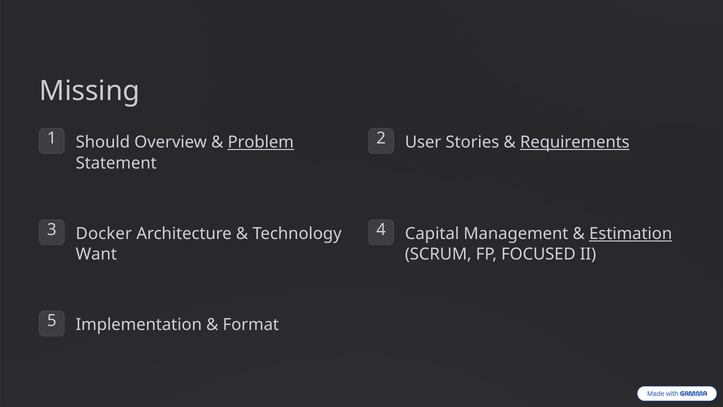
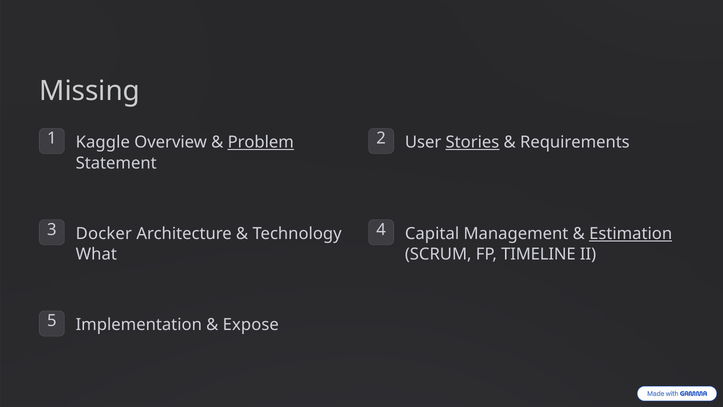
Should: Should -> Kaggle (103, 142)
Stories underline: none -> present (472, 142)
Requirements underline: present -> none (575, 142)
Want: Want -> What (96, 254)
FOCUSED: FOCUSED -> TIMELINE (538, 254)
Format: Format -> Expose (251, 325)
